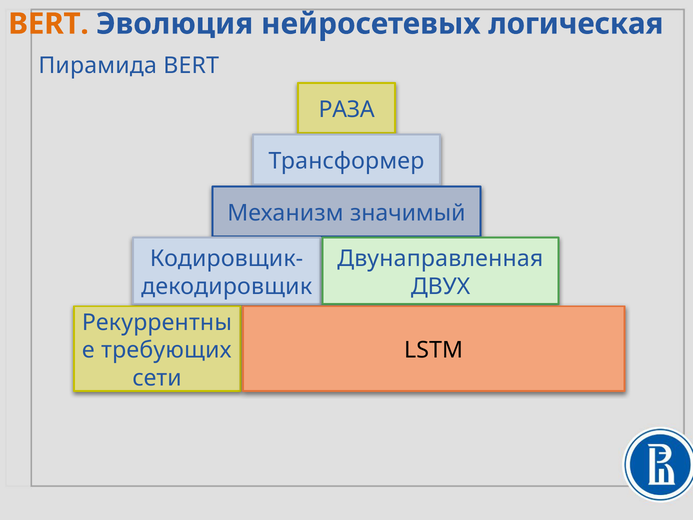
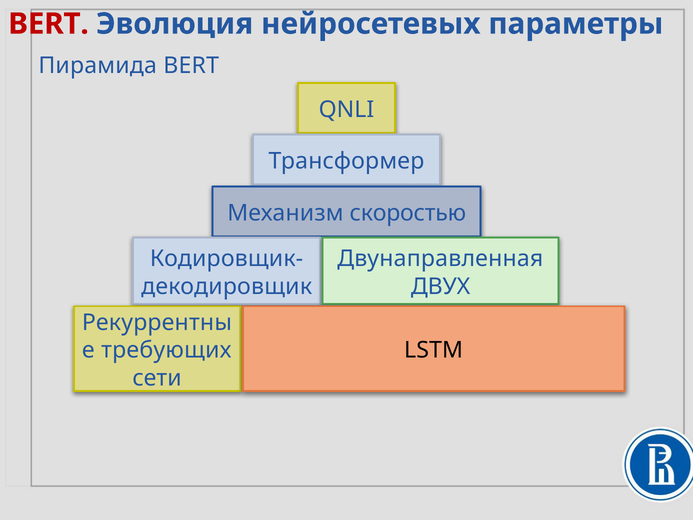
BERT colour: orange -> red (48, 24)
логическая: логическая -> параметры (576, 24)
РАЗА: РАЗА -> QNLI (346, 109)
значимый: значимый -> скоростью (408, 213)
